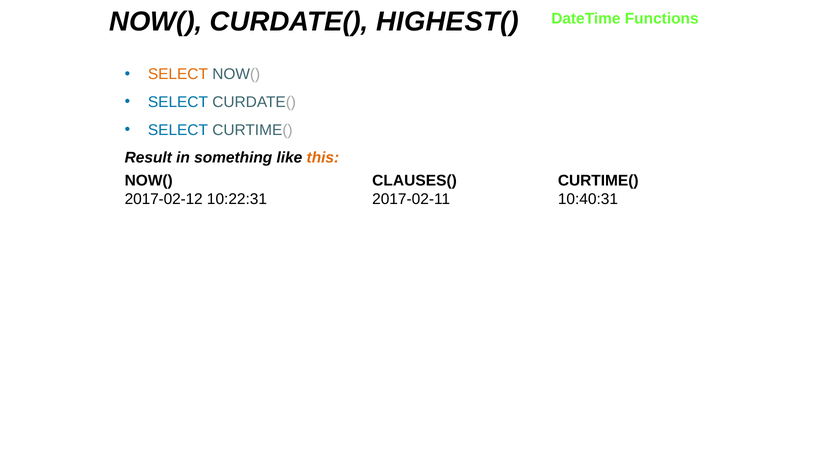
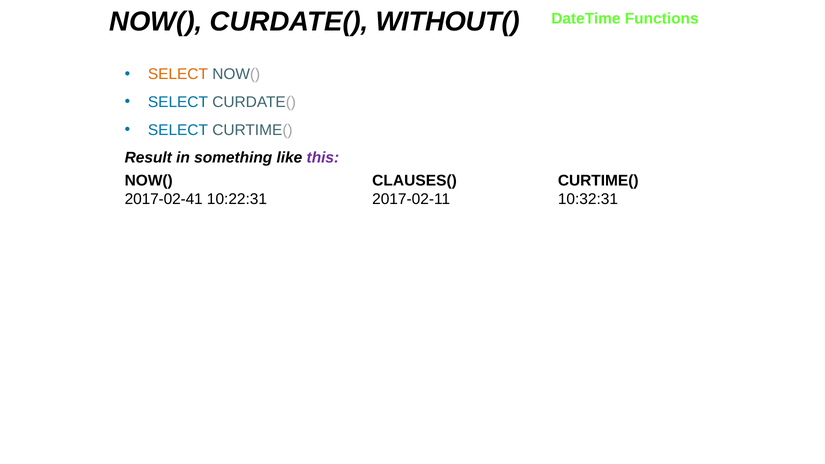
HIGHEST(: HIGHEST( -> WITHOUT( (448, 21)
this colour: orange -> purple (323, 158)
2017-02-12: 2017-02-12 -> 2017-02-41 (164, 199)
10:40:31: 10:40:31 -> 10:32:31 (588, 199)
